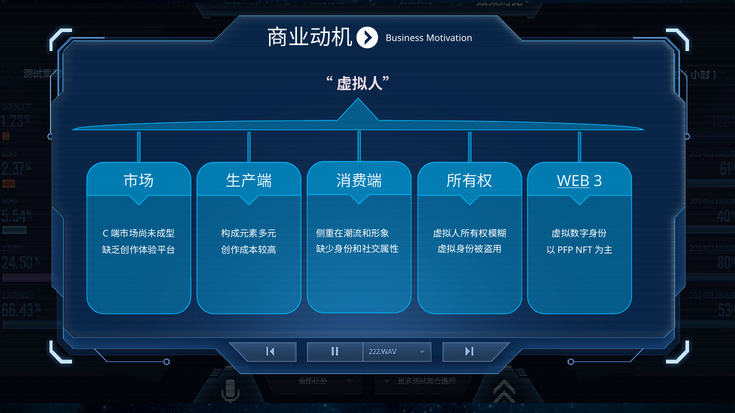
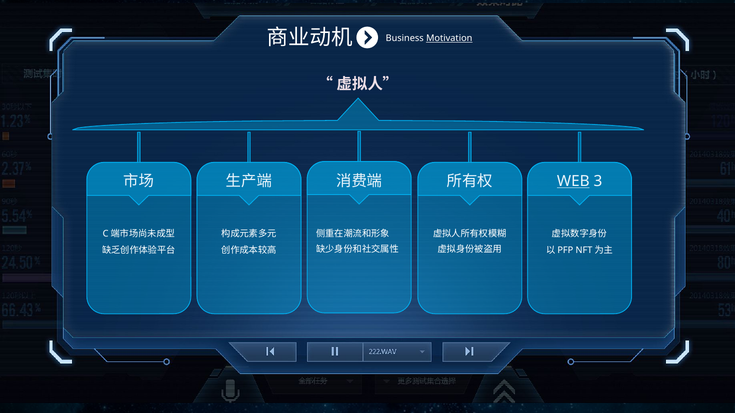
Motivation underline: none -> present (449, 38)
